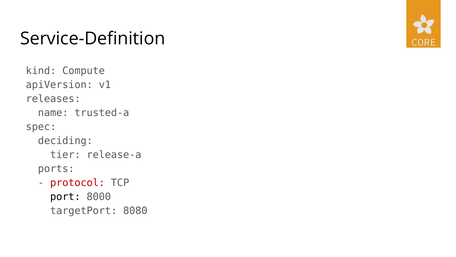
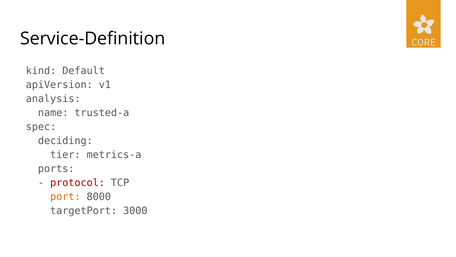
Compute: Compute -> Default (84, 71)
releases: releases -> analysis (53, 99)
release-a: release-a -> metrics-a (114, 154)
port colour: black -> orange (65, 196)
8080: 8080 -> 3000 (135, 210)
